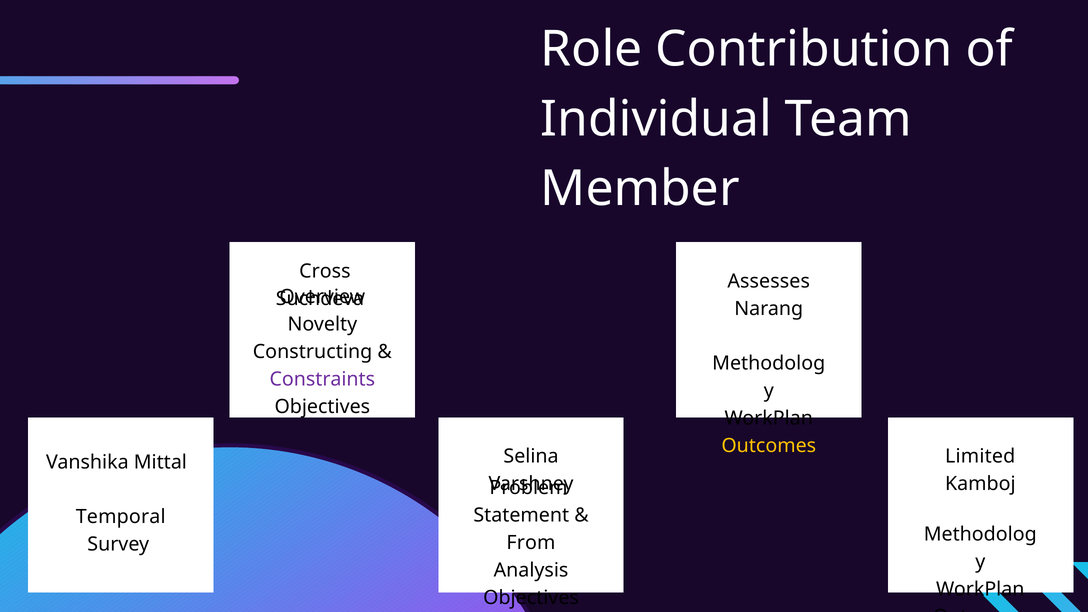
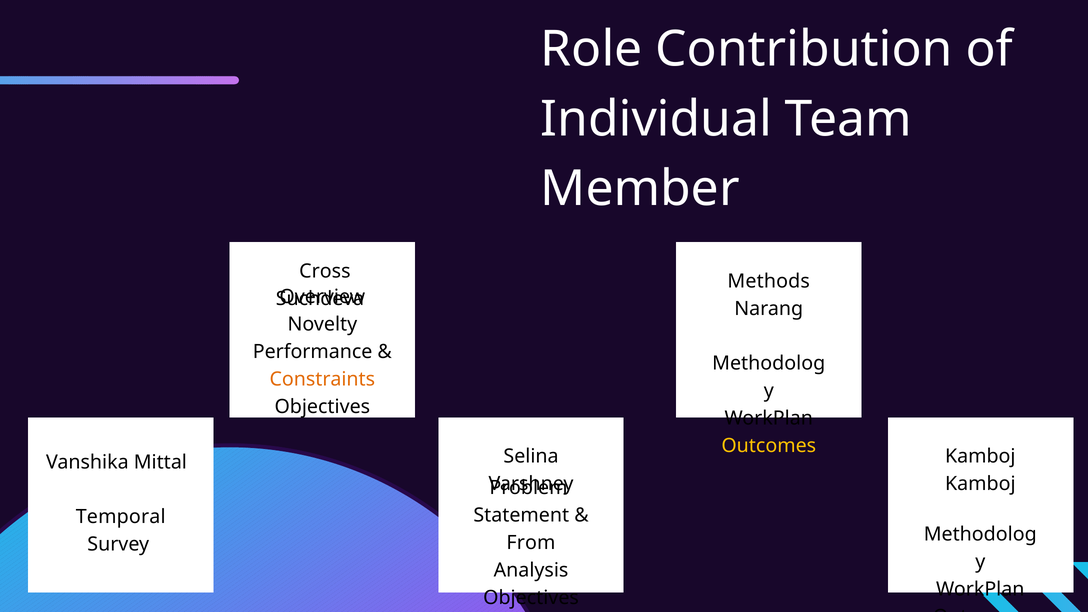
Assesses: Assesses -> Methods (769, 281)
Constructing: Constructing -> Performance (313, 352)
Constraints colour: purple -> orange (322, 379)
Limited: Limited -> Kamboj (980, 456)
